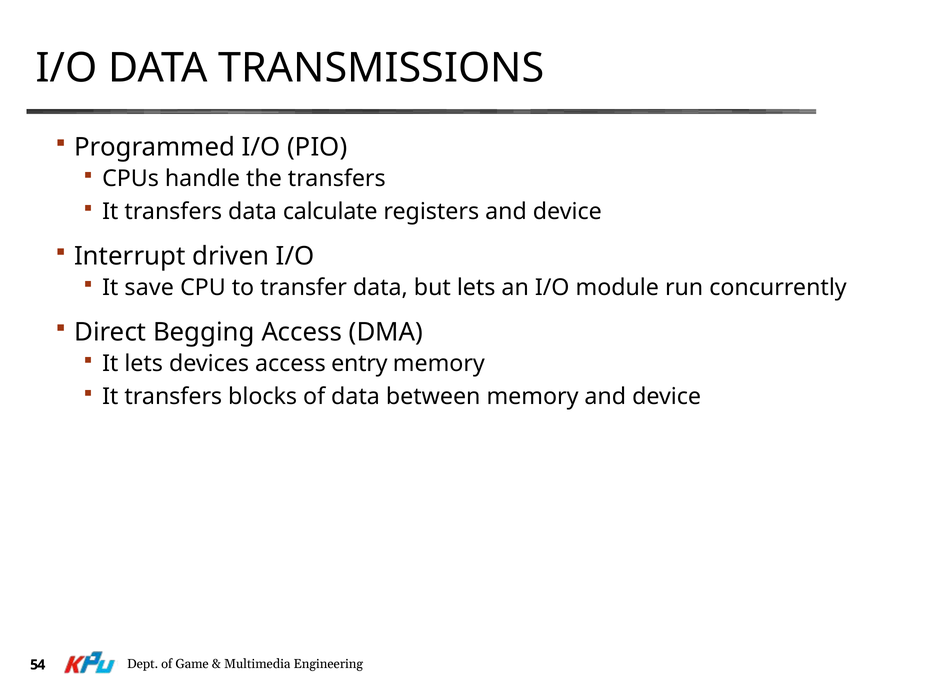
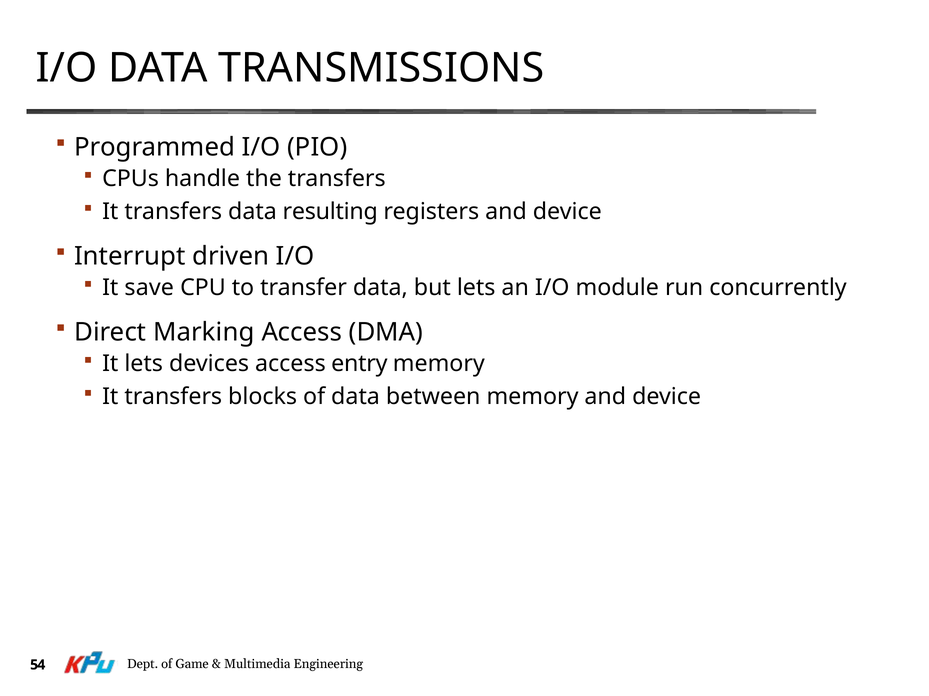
calculate: calculate -> resulting (330, 212)
Begging: Begging -> Marking (204, 333)
